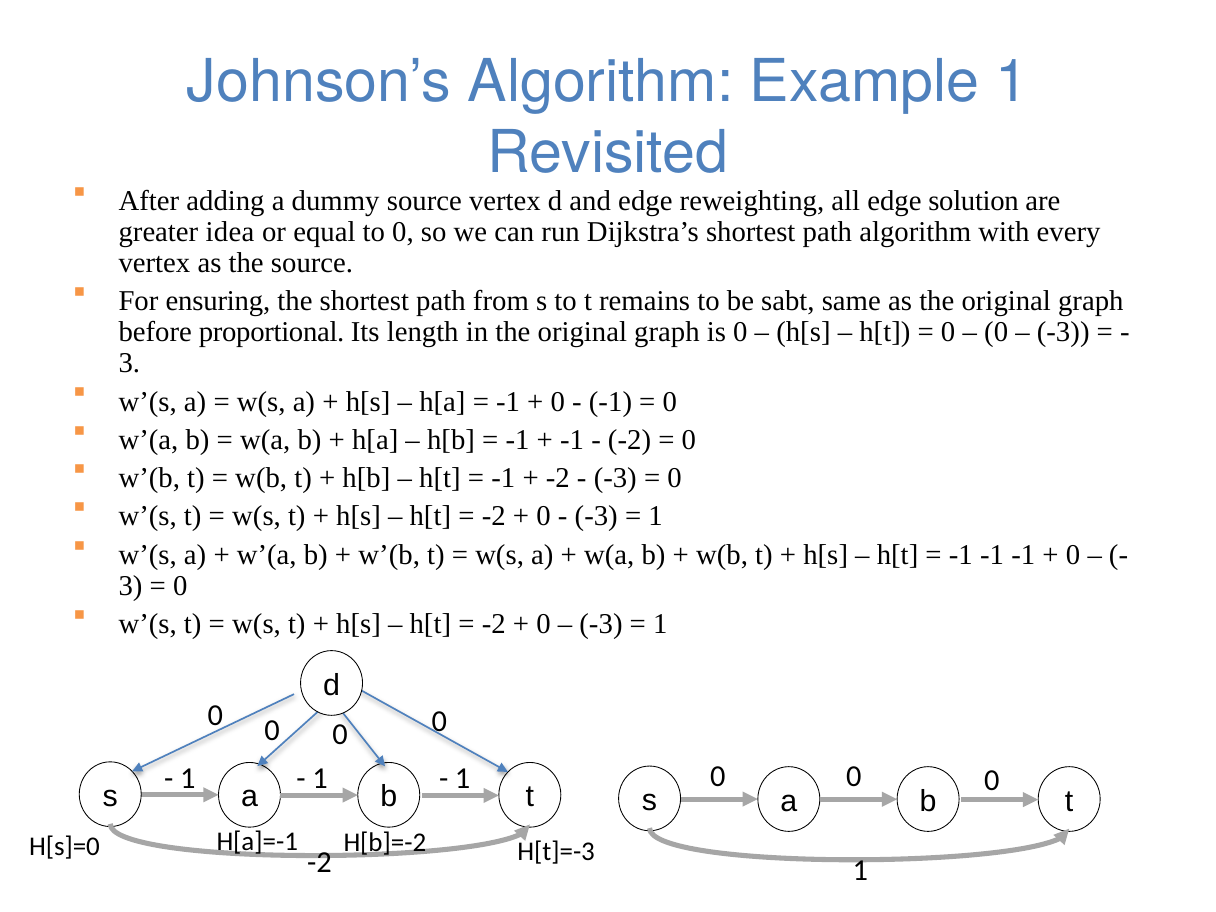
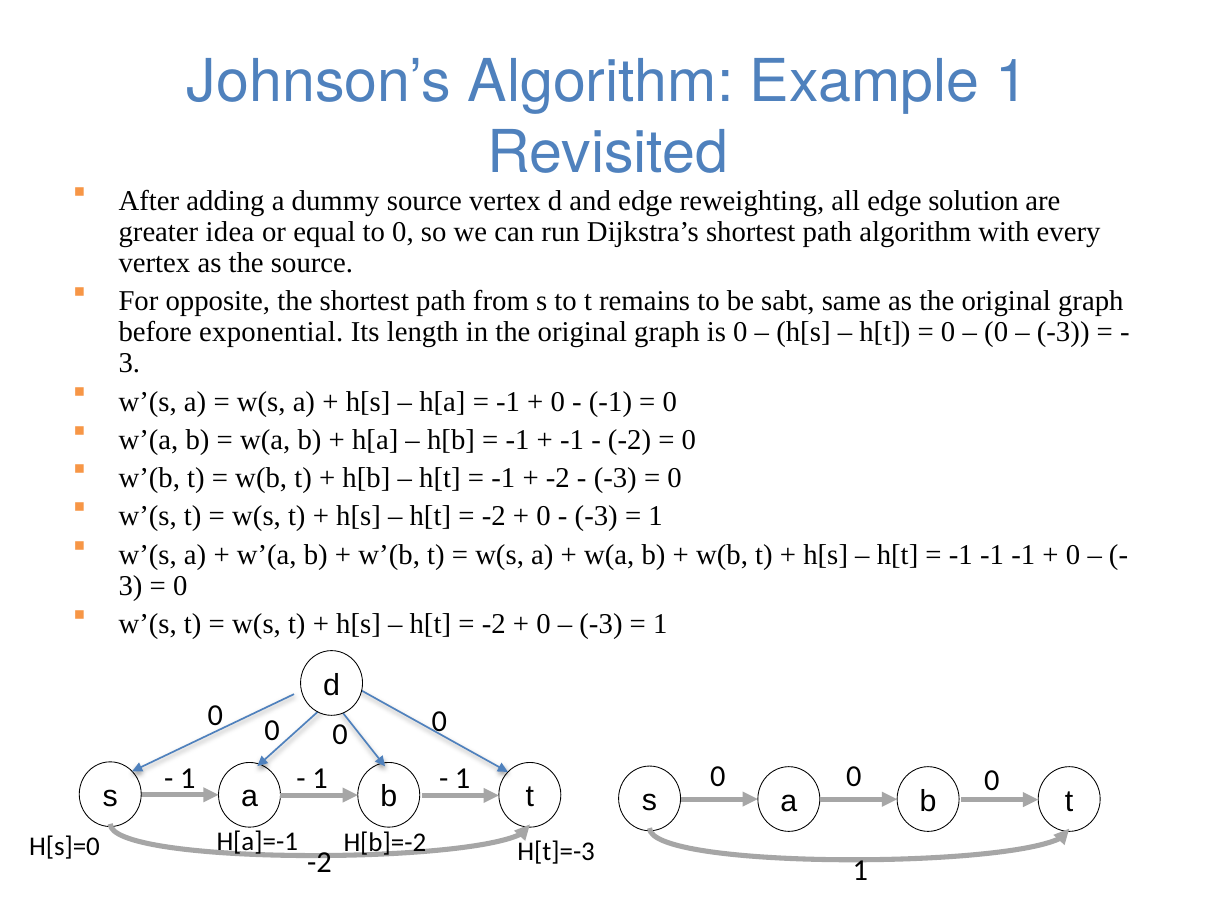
ensuring: ensuring -> opposite (218, 301)
proportional: proportional -> exponential (271, 332)
